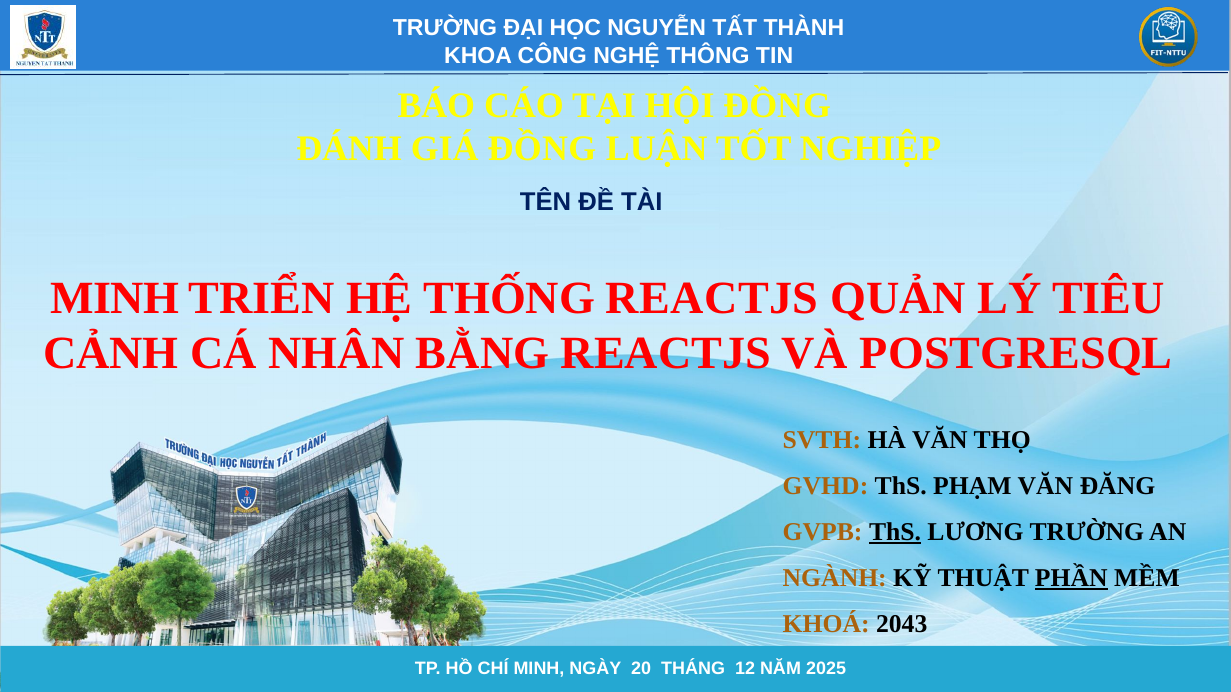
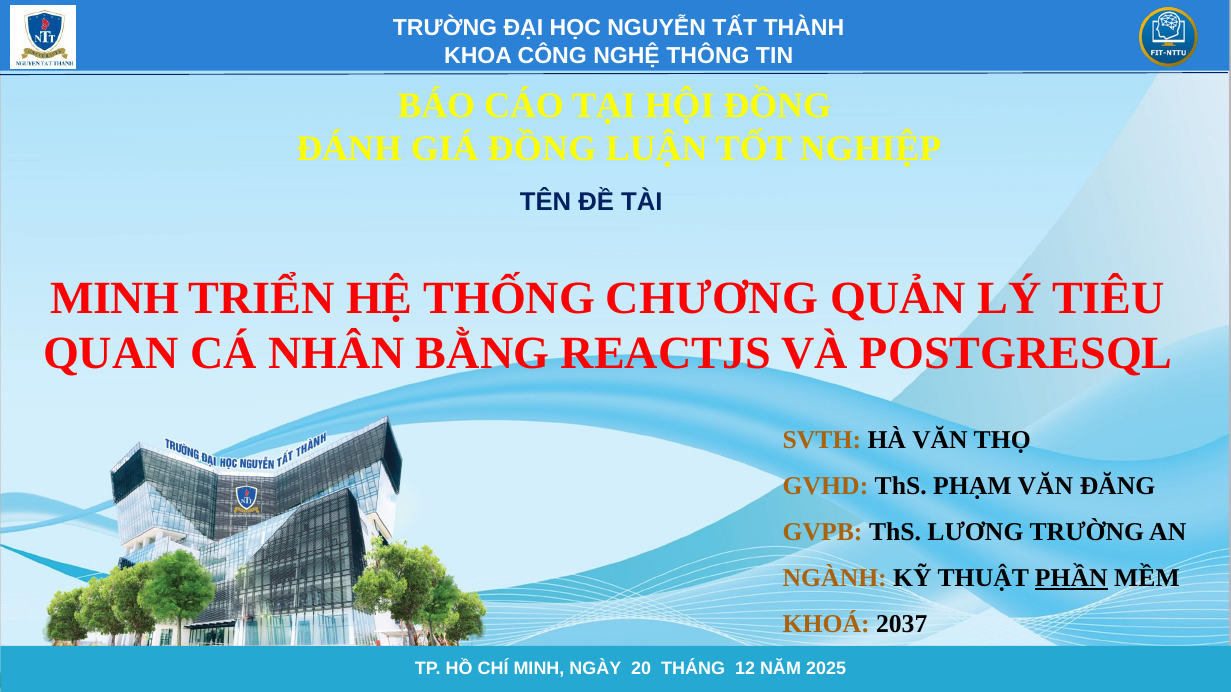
THỐNG REACTJS: REACTJS -> CHƯƠNG (712, 299)
CẢNH: CẢNH -> QUAN (111, 354)
ThS underline: present -> none (895, 532)
2043: 2043 -> 2037 (902, 625)
